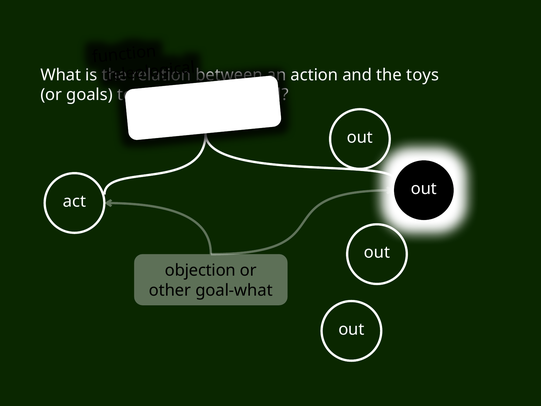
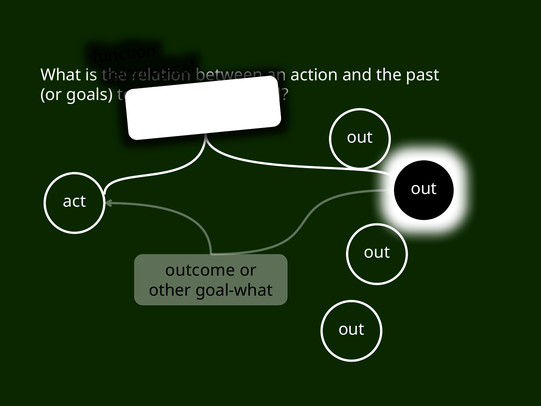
toys: toys -> past (423, 75)
objection: objection -> outcome (200, 270)
